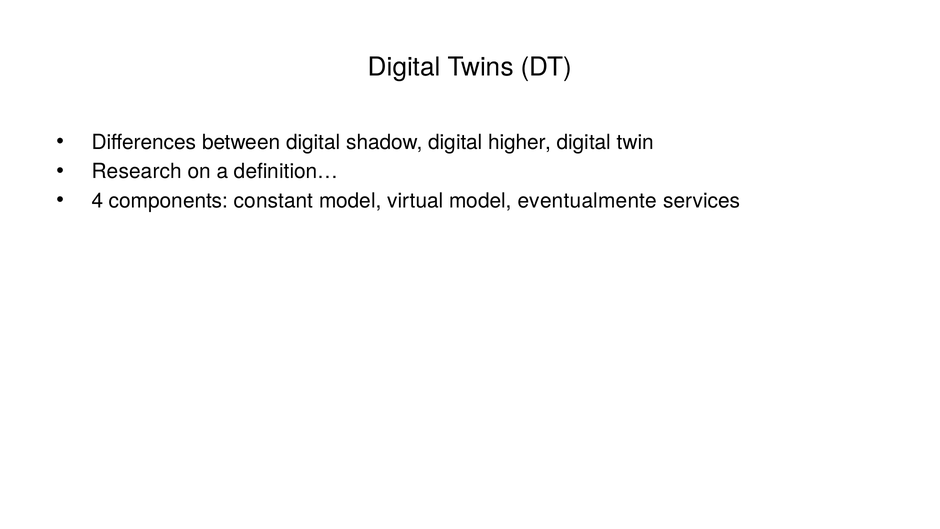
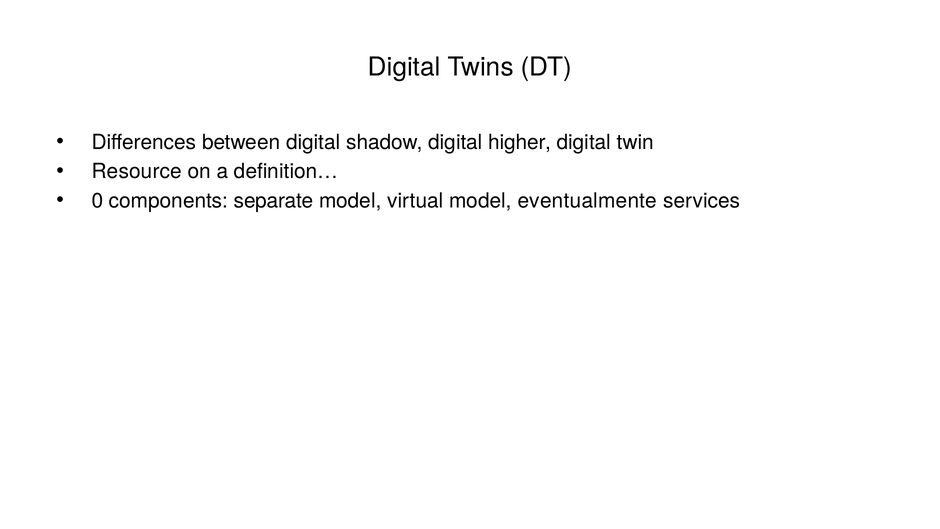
Research: Research -> Resource (137, 171)
4: 4 -> 0 (97, 201)
constant: constant -> separate (274, 201)
